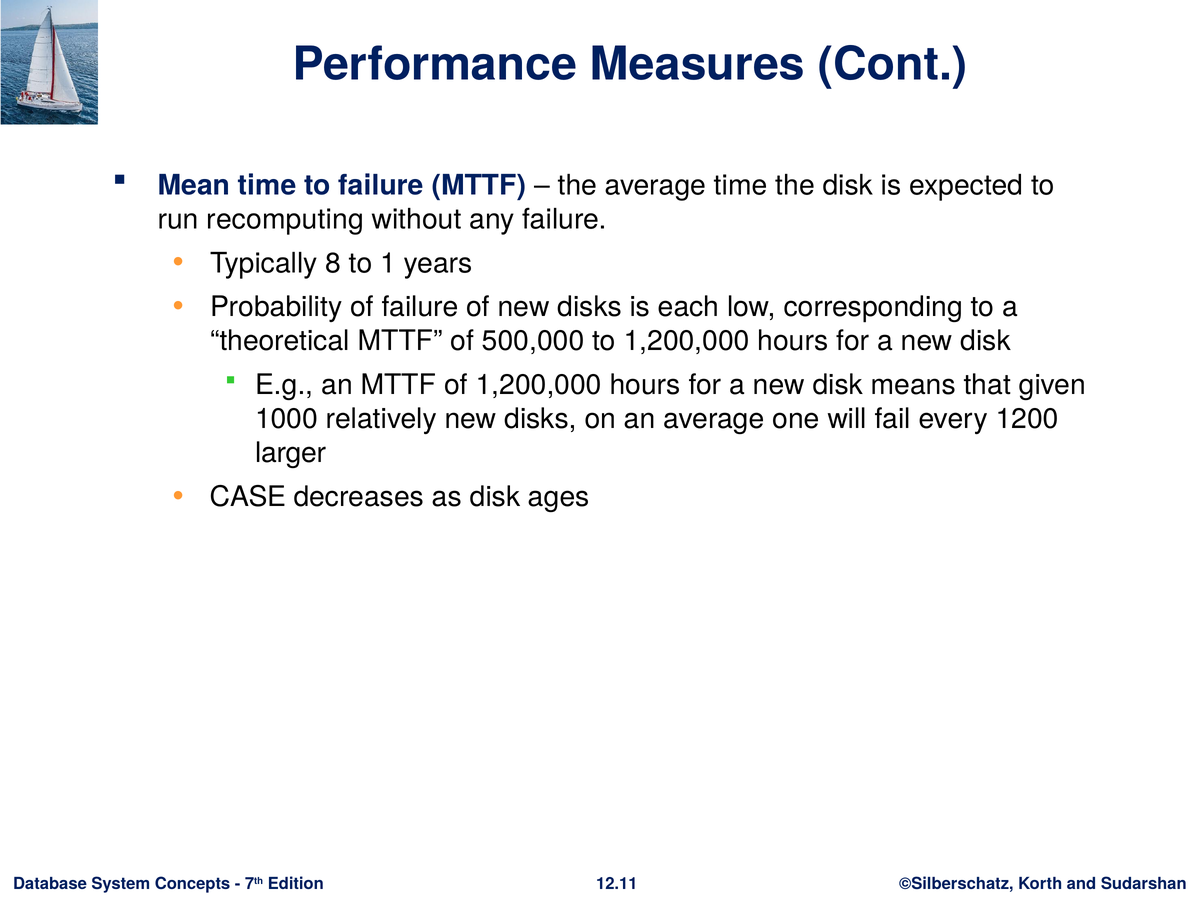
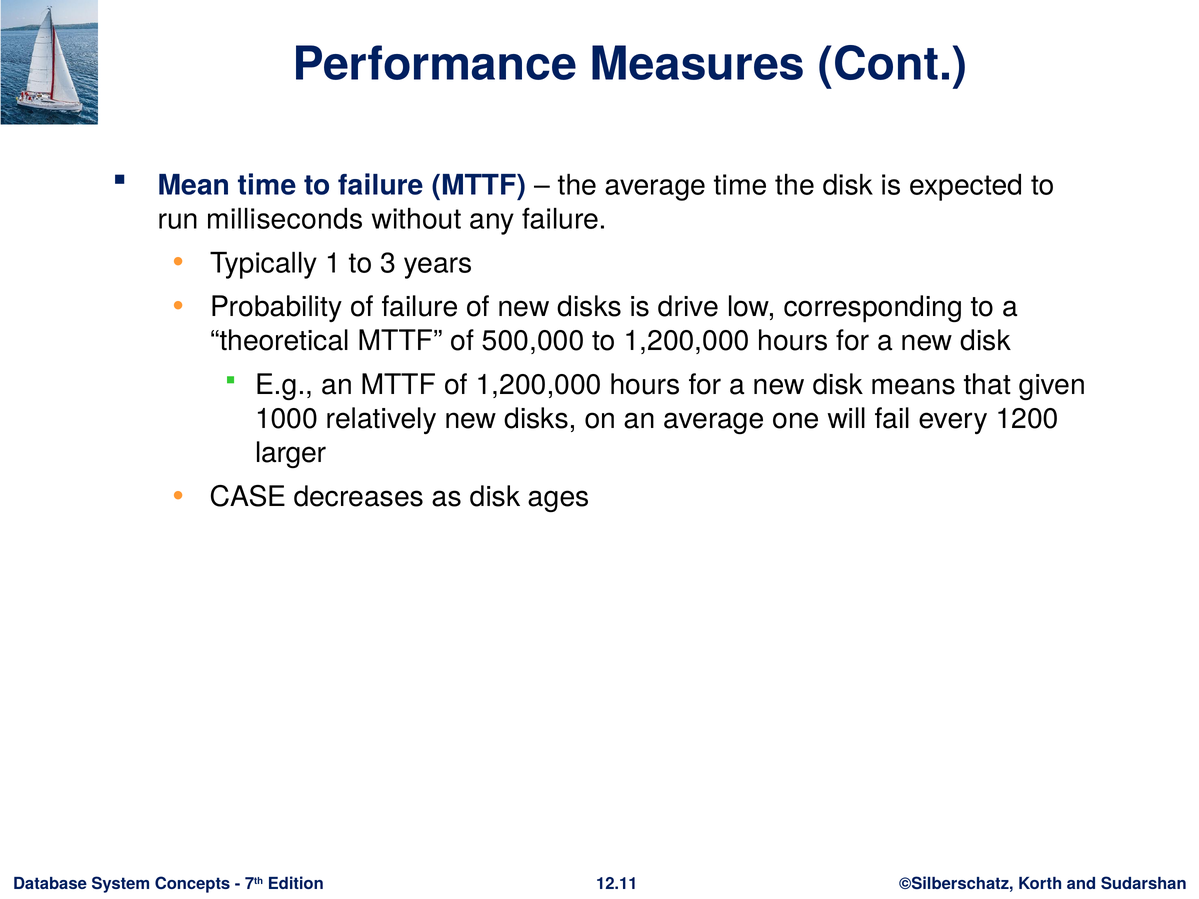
recomputing: recomputing -> milliseconds (285, 219)
8: 8 -> 1 (333, 263)
1: 1 -> 3 (388, 263)
each: each -> drive (689, 307)
